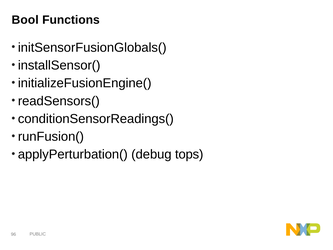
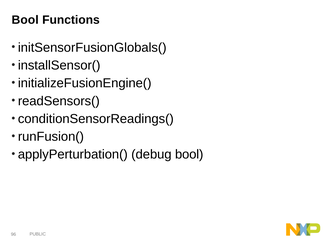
debug tops: tops -> bool (189, 154)
